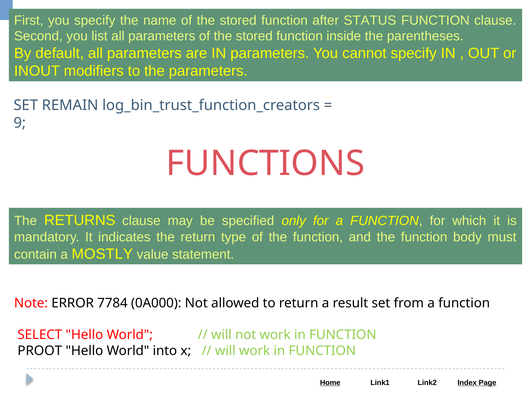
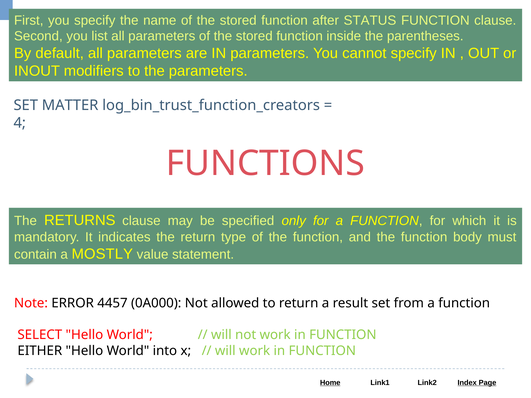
REMAIN: REMAIN -> MATTER (70, 105)
9: 9 -> 4 (20, 123)
7784: 7784 -> 4457 (112, 303)
PROOT: PROOT -> EITHER (40, 351)
